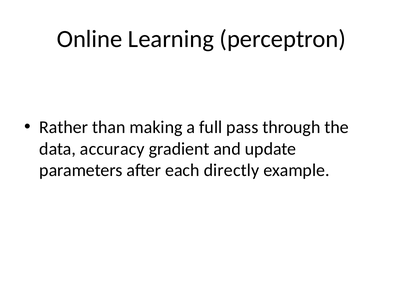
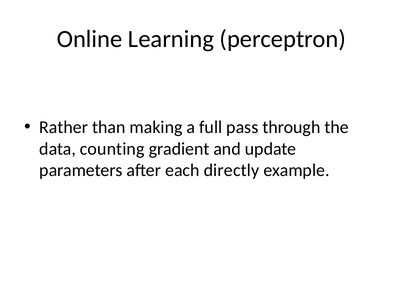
accuracy: accuracy -> counting (112, 148)
